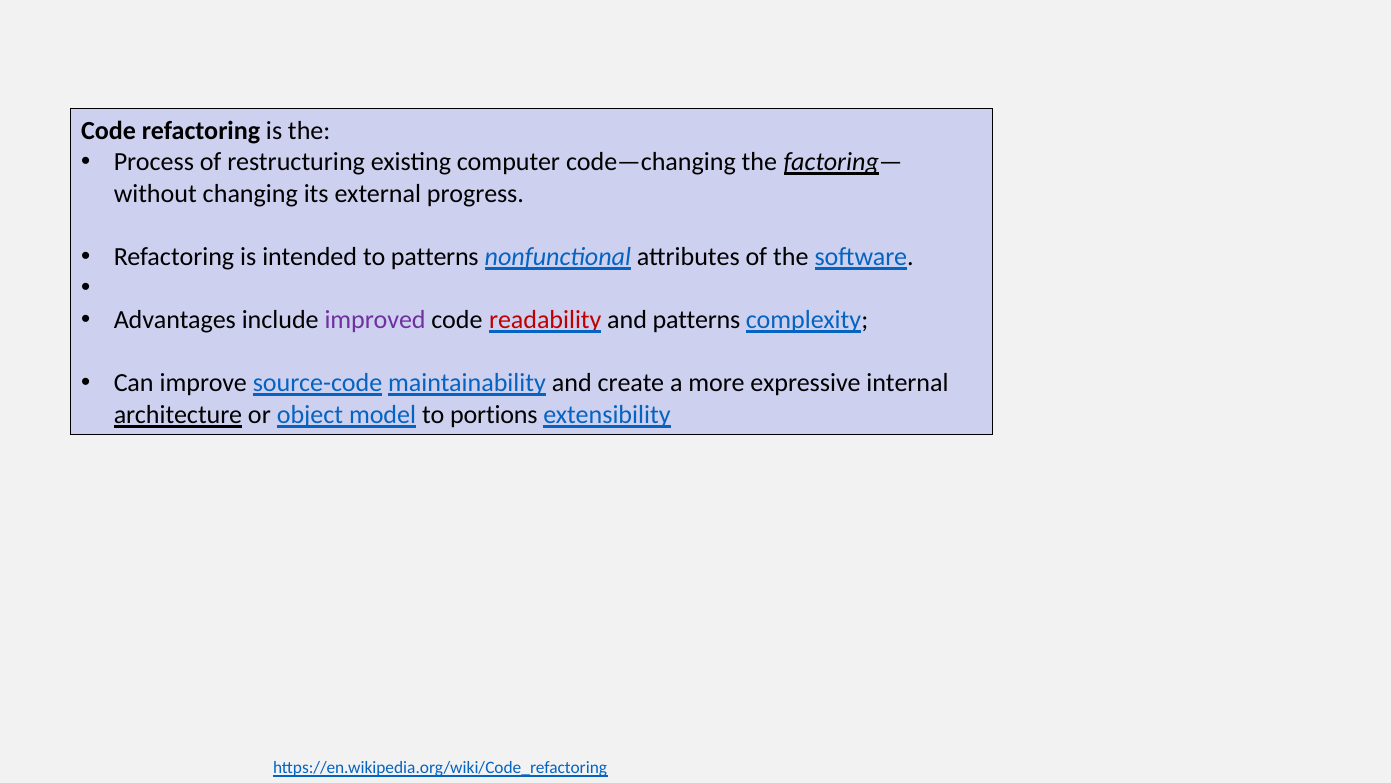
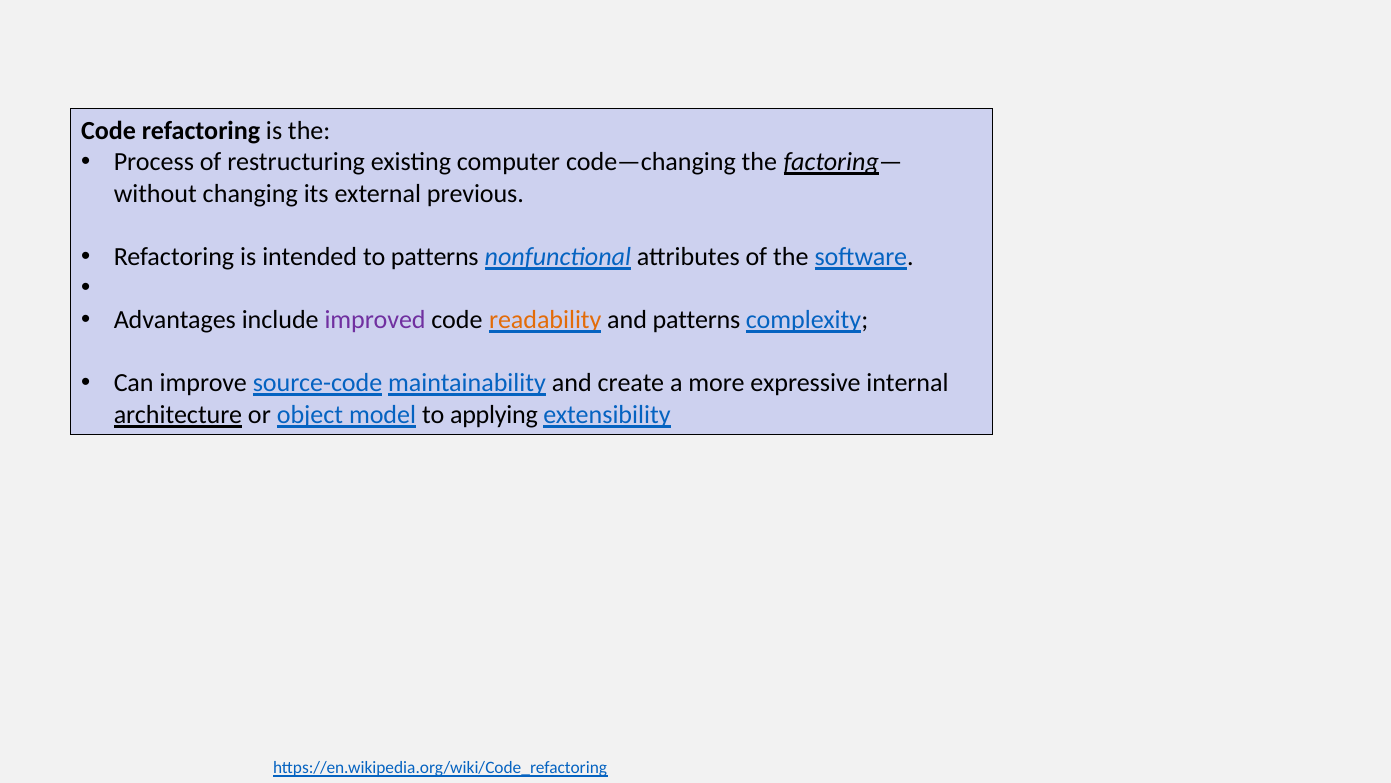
progress: progress -> previous (475, 194)
readability colour: red -> orange (545, 320)
portions: portions -> applying (494, 415)
